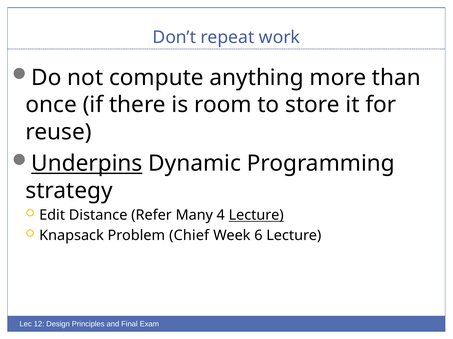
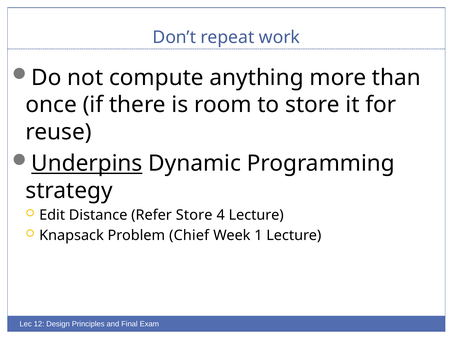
Refer Many: Many -> Store (194, 216)
Lecture underline: present -> none (256, 216)
6: 6 -> 1 (258, 236)
